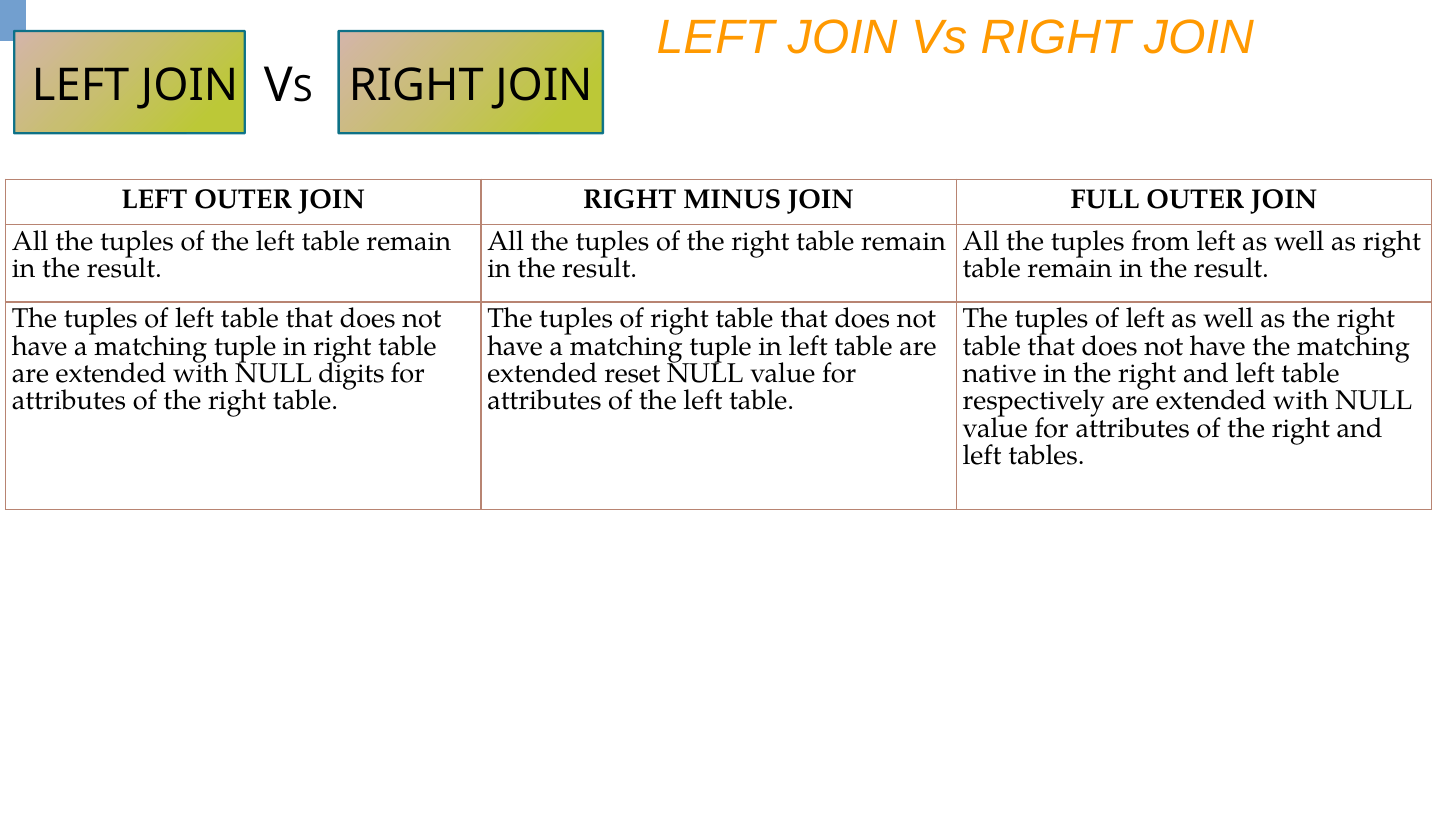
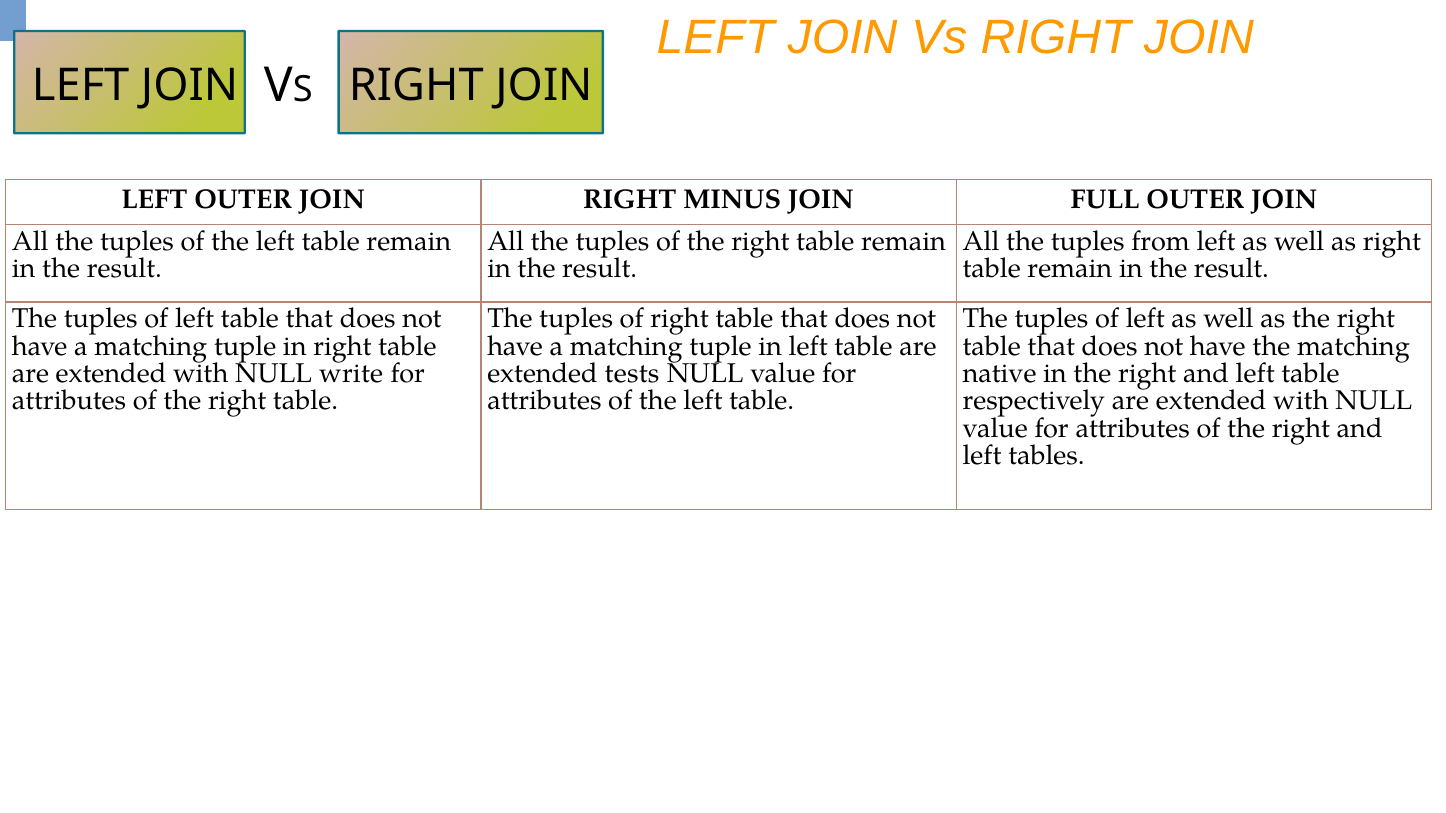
digits: digits -> write (351, 374)
reset: reset -> tests (632, 374)
